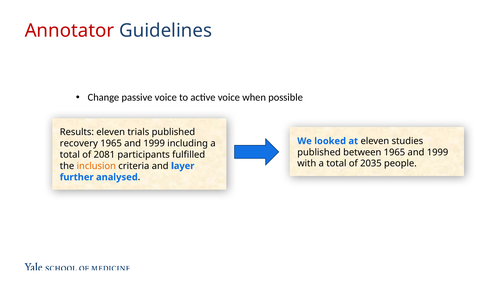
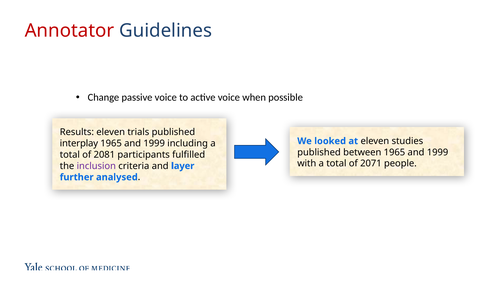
recovery: recovery -> interplay (79, 144)
2035: 2035 -> 2071 (371, 164)
inclusion colour: orange -> purple (96, 166)
